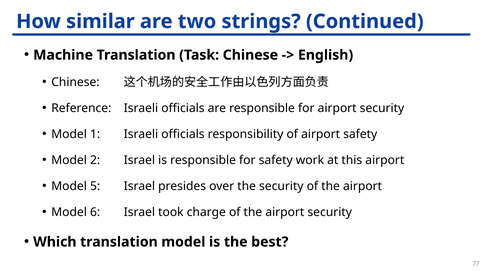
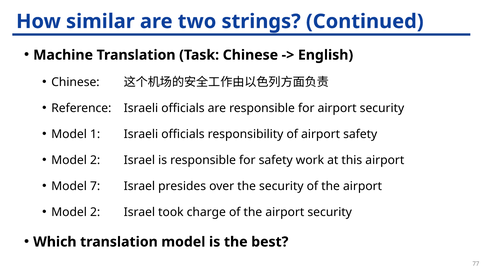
5: 5 -> 7 (95, 187)
6: 6 -> 2 (95, 213)
